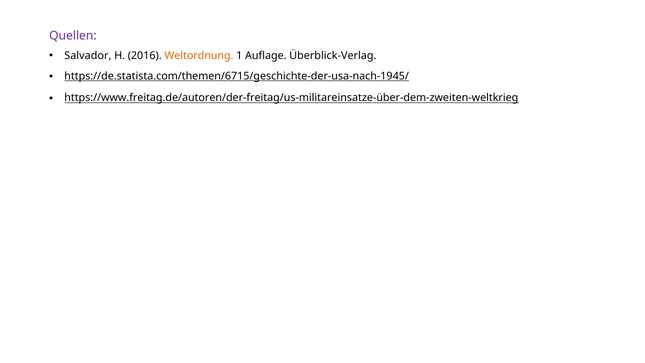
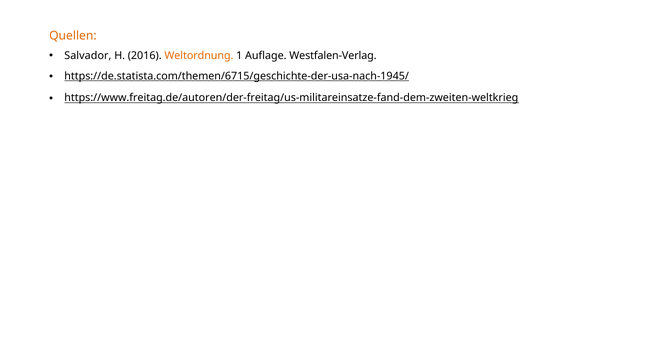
Quellen colour: purple -> orange (73, 36)
Überblick-Verlag: Überblick-Verlag -> Westfalen-Verlag (333, 56)
https://www.freitag.de/autoren/der-freitag/us-militareinsatze-über-dem-zweiten-weltkrieg: https://www.freitag.de/autoren/der-freitag/us-militareinsatze-über-dem-zweiten-weltkrieg -> https://www.freitag.de/autoren/der-freitag/us-militareinsatze-fand-dem-zweiten-weltkrieg (291, 98)
